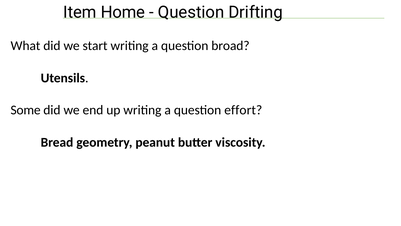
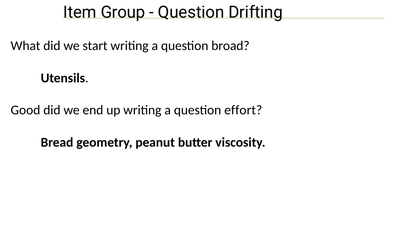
Home: Home -> Group (123, 12)
Some: Some -> Good (25, 110)
